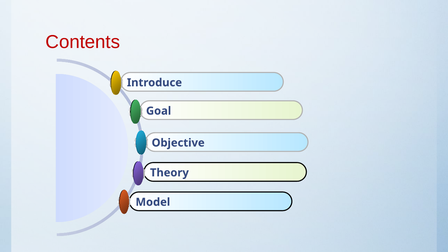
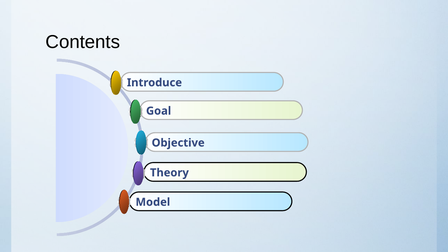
Contents colour: red -> black (83, 42)
